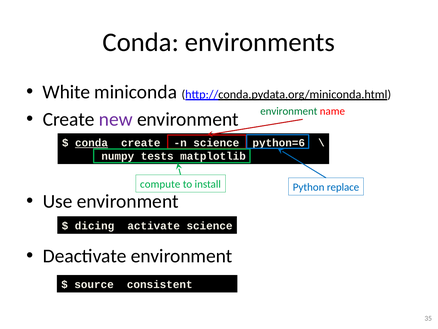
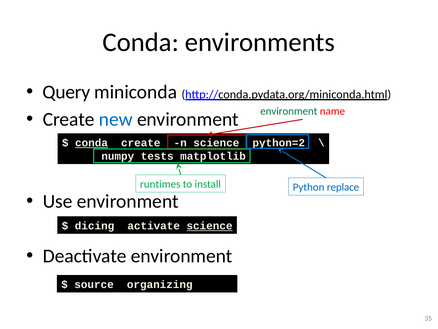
White: White -> Query (66, 92)
new colour: purple -> blue (116, 119)
python=6: python=6 -> python=2 (279, 143)
compute: compute -> runtimes (160, 184)
science underline: none -> present (210, 225)
consistent: consistent -> organizing (160, 284)
